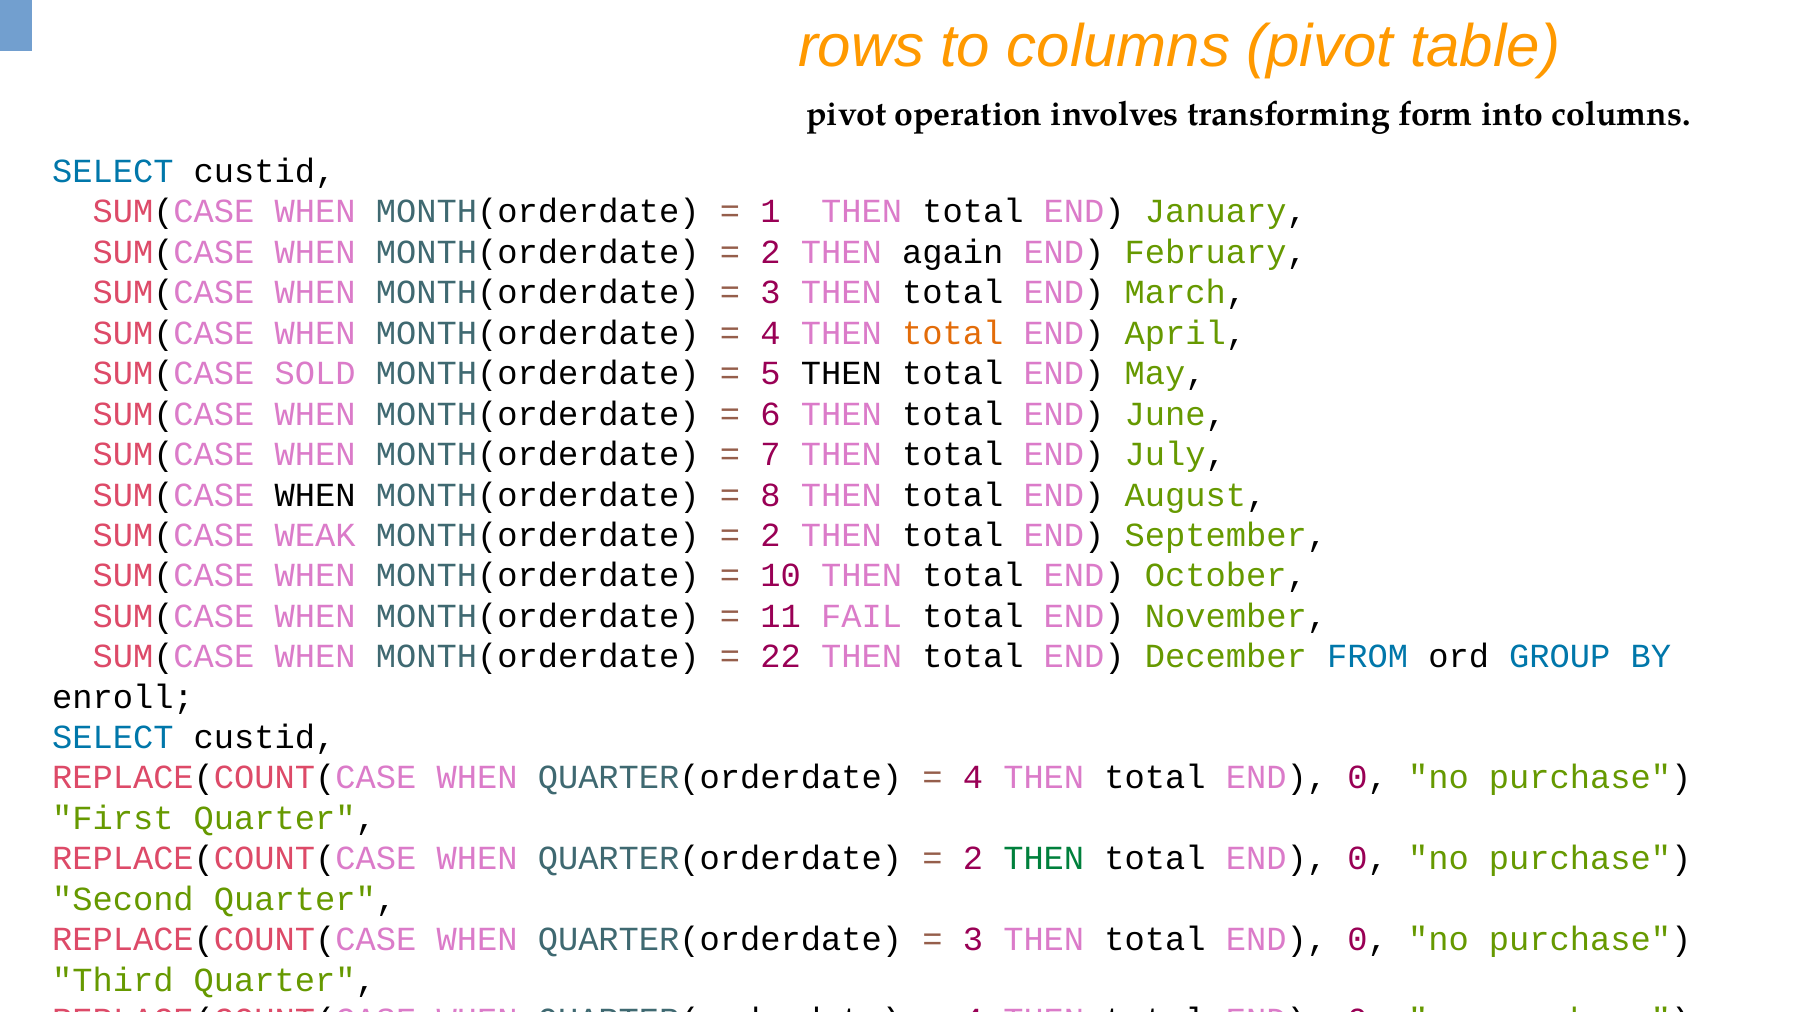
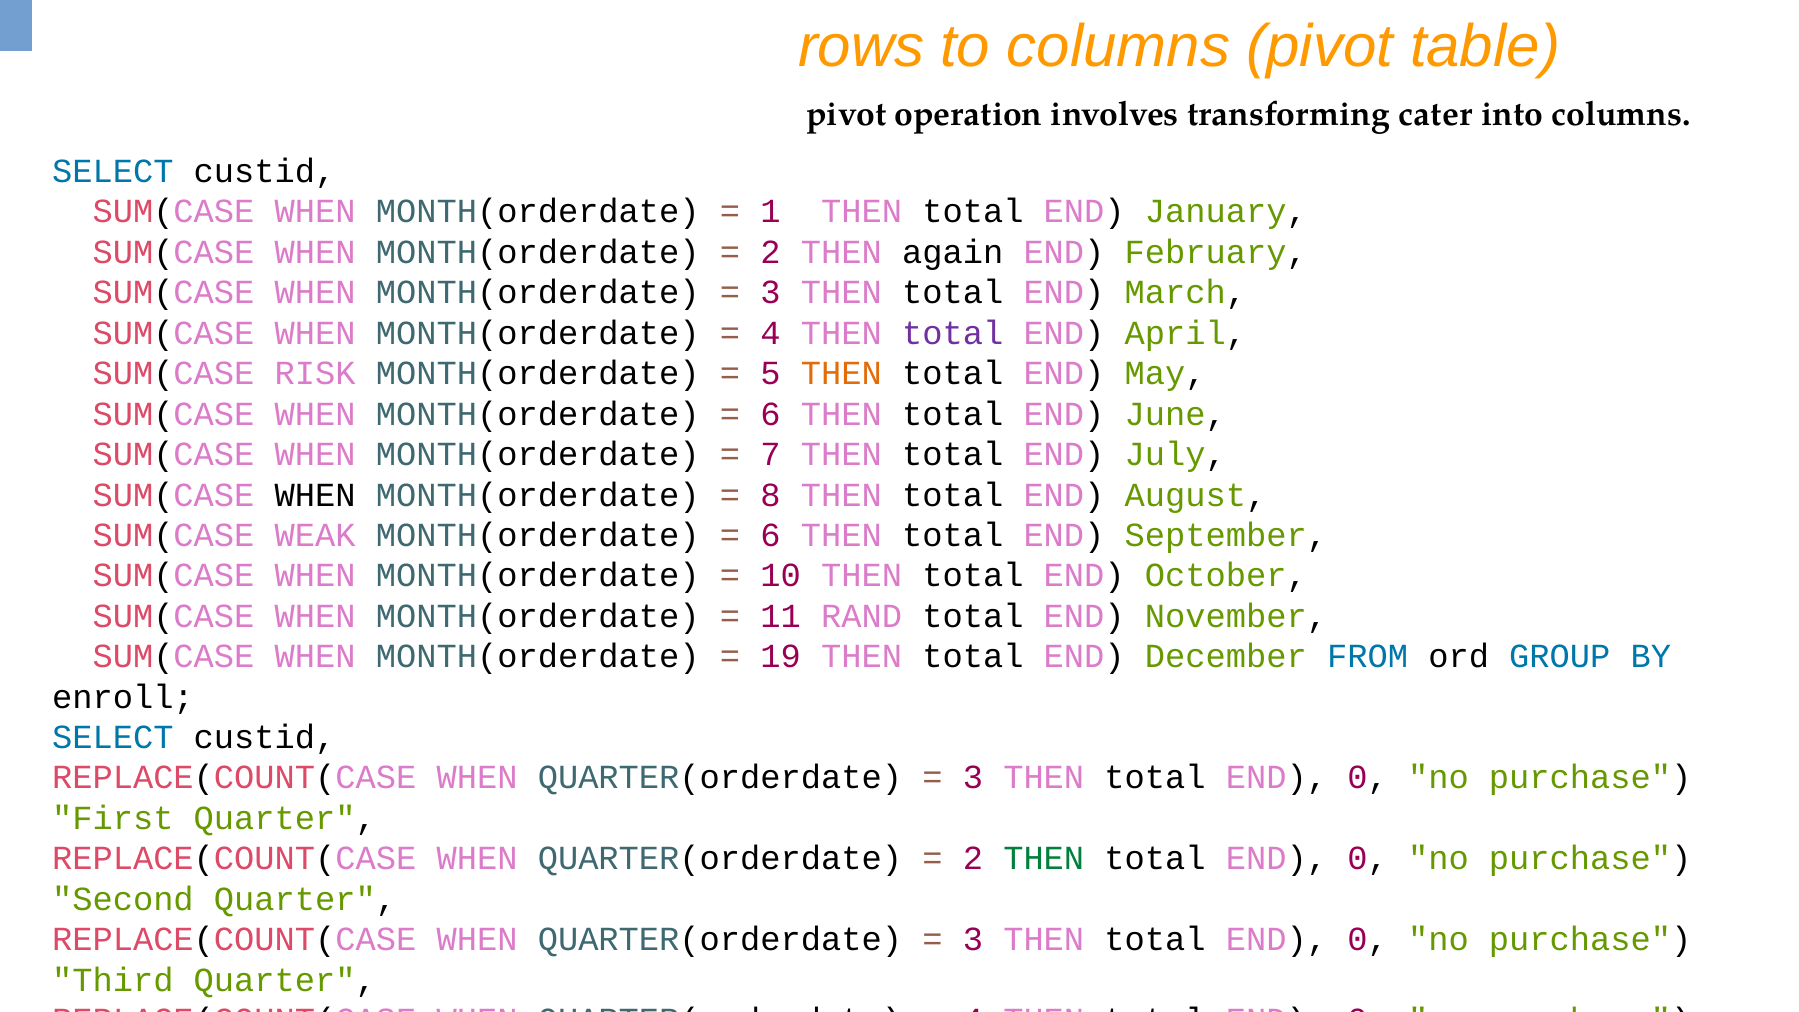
form: form -> cater (1435, 115)
total colour: orange -> purple (953, 333)
SOLD: SOLD -> RISK (315, 373)
THEN colour: black -> orange (841, 373)
2: 2 -> 6 (771, 535)
FAIL: FAIL -> RAND (862, 616)
22: 22 -> 19 (781, 657)
4: 4 -> 3 (973, 777)
